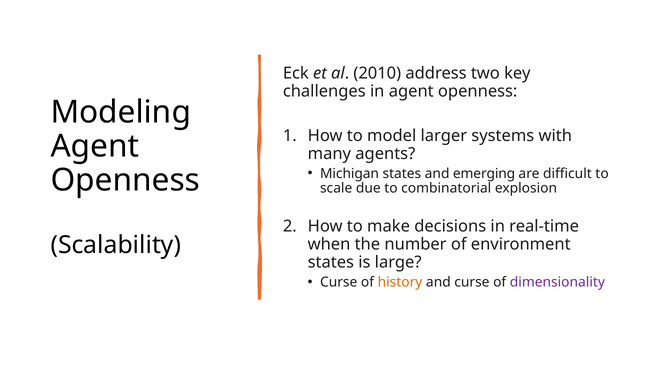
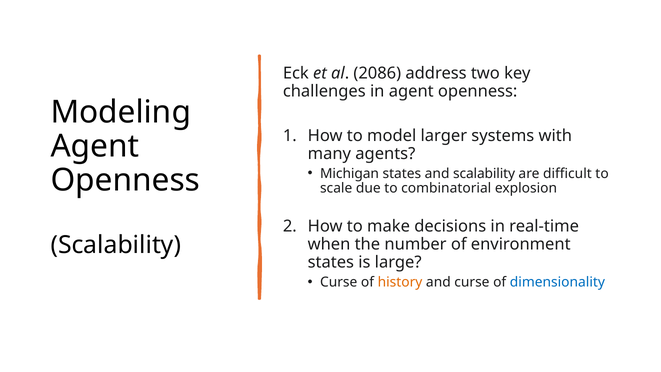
2010: 2010 -> 2086 (377, 73)
and emerging: emerging -> scalability (484, 173)
dimensionality colour: purple -> blue (557, 282)
